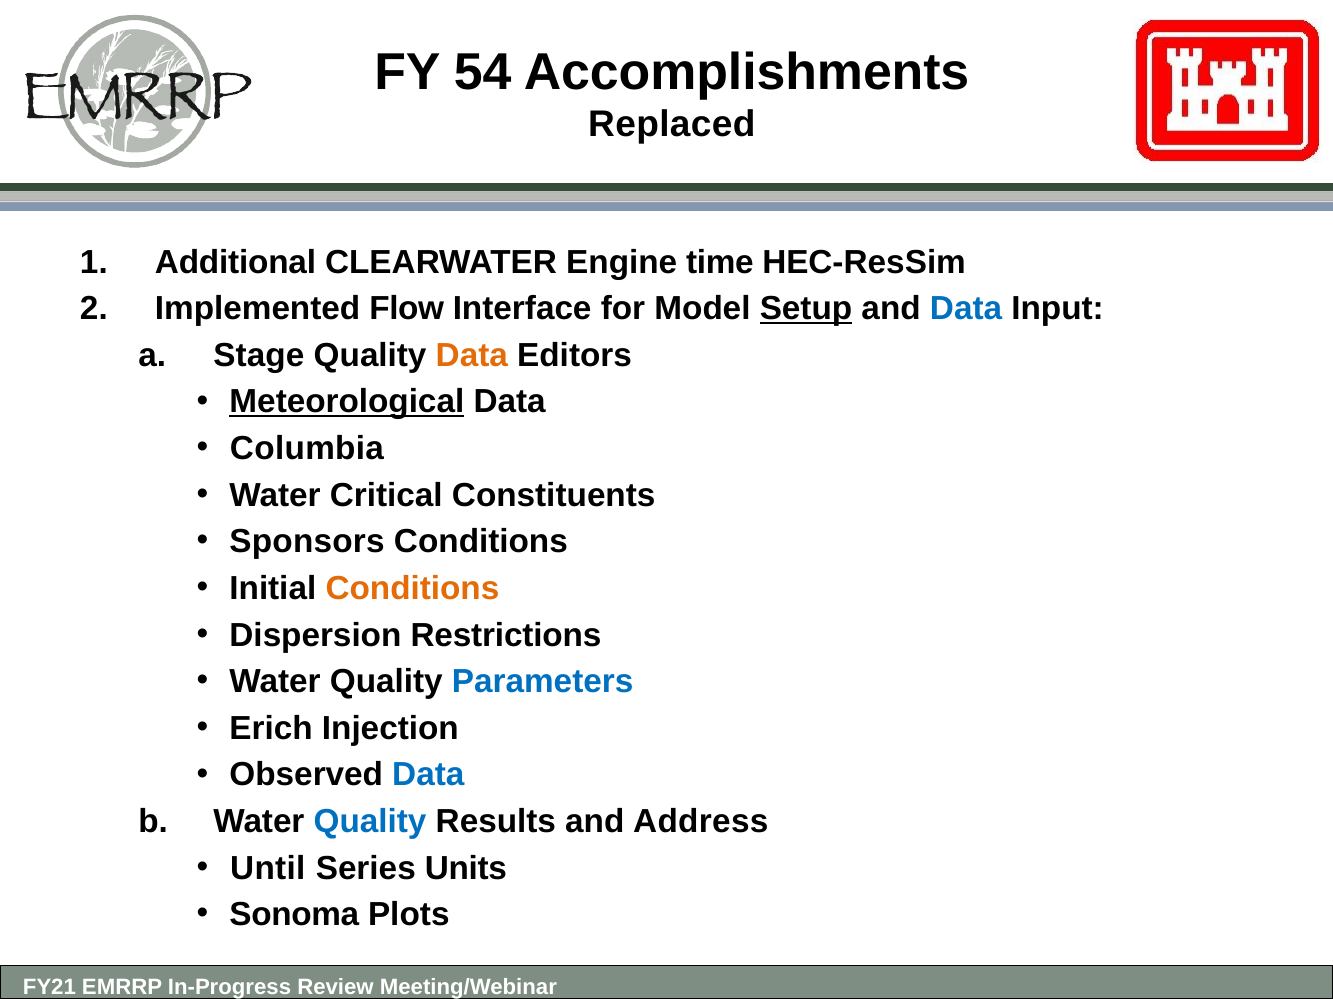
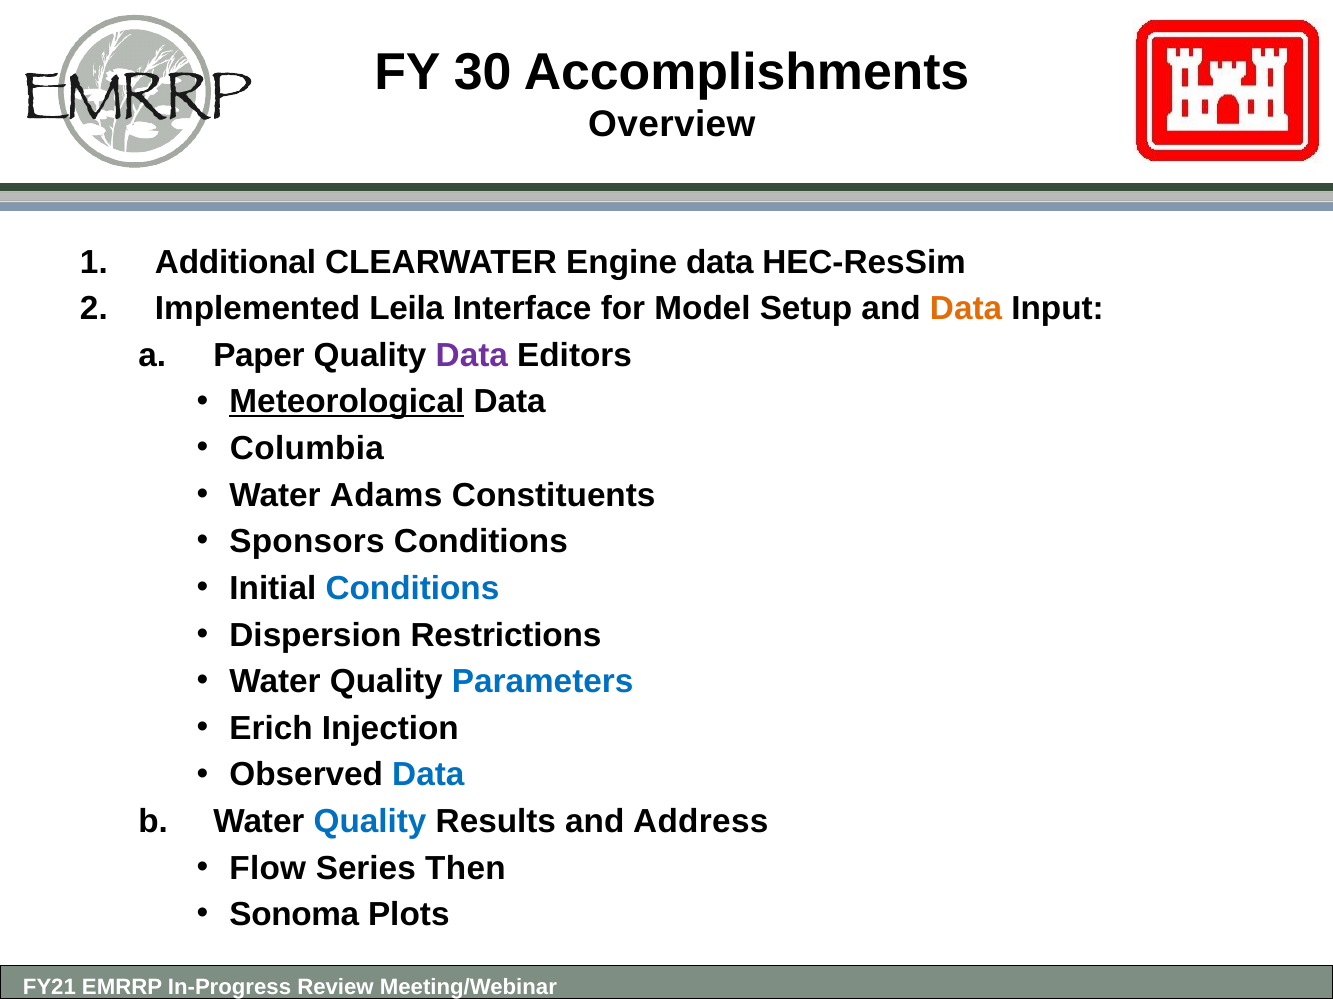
54: 54 -> 30 (483, 72)
Replaced: Replaced -> Overview (672, 124)
Engine time: time -> data (720, 262)
Flow: Flow -> Leila (407, 309)
Setup underline: present -> none (806, 309)
Data colour: blue -> orange (966, 309)
Stage: Stage -> Paper (259, 356)
Data colour: orange -> purple (472, 356)
Critical: Critical -> Adams (386, 496)
Conditions colour: orange -> blue (412, 589)
Until: Until -> Flow (268, 869)
Units: Units -> Then (466, 869)
